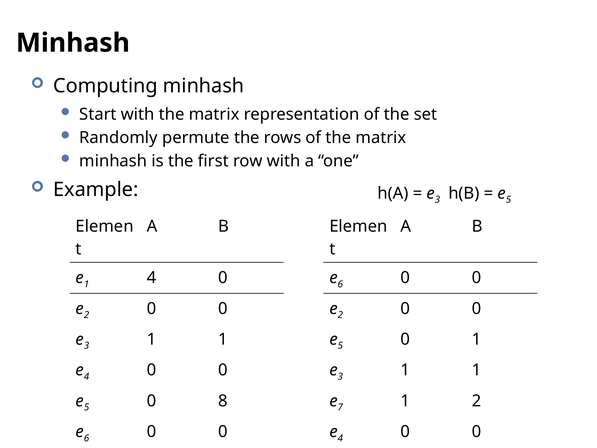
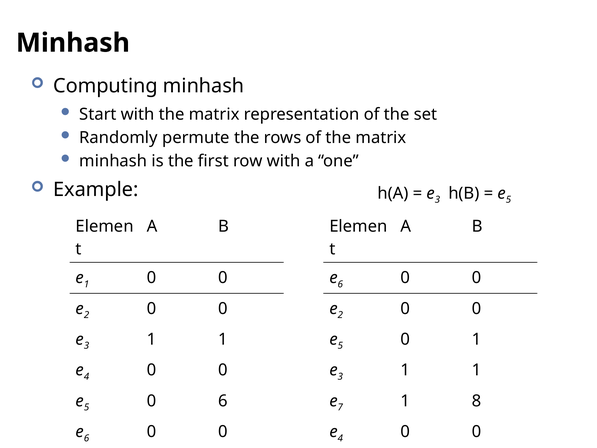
4: 4 -> 0 (152, 278)
0 8: 8 -> 6 (223, 401)
1 2: 2 -> 8 (477, 401)
